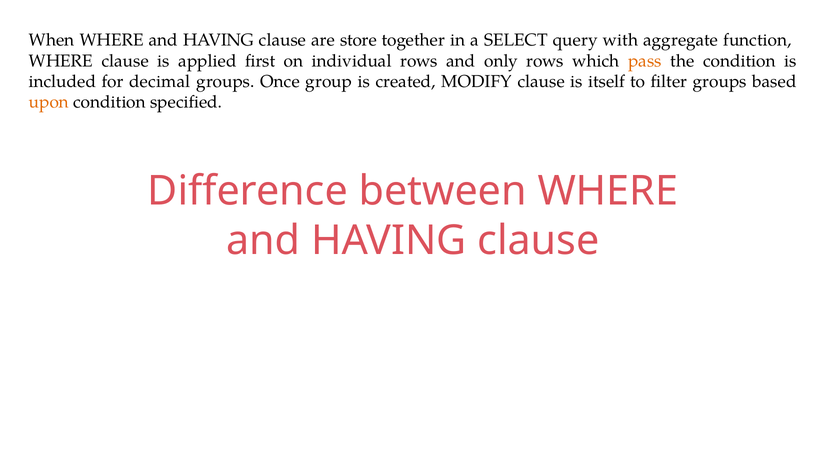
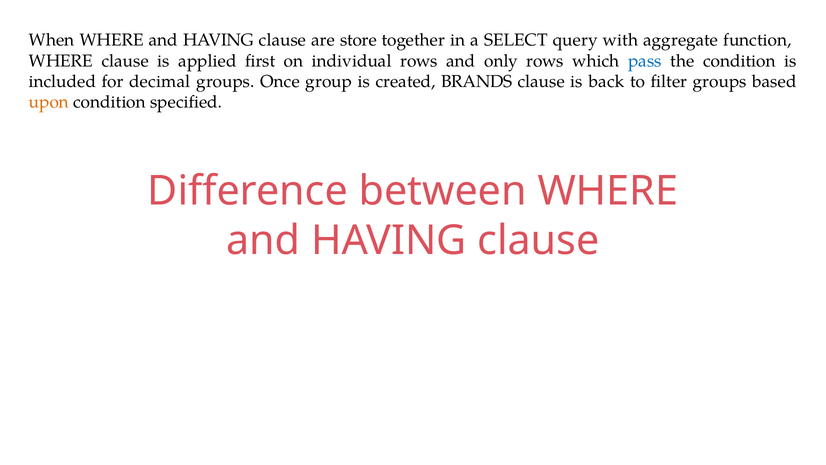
pass colour: orange -> blue (645, 61)
MODIFY: MODIFY -> BRANDS (477, 81)
itself: itself -> back (606, 81)
